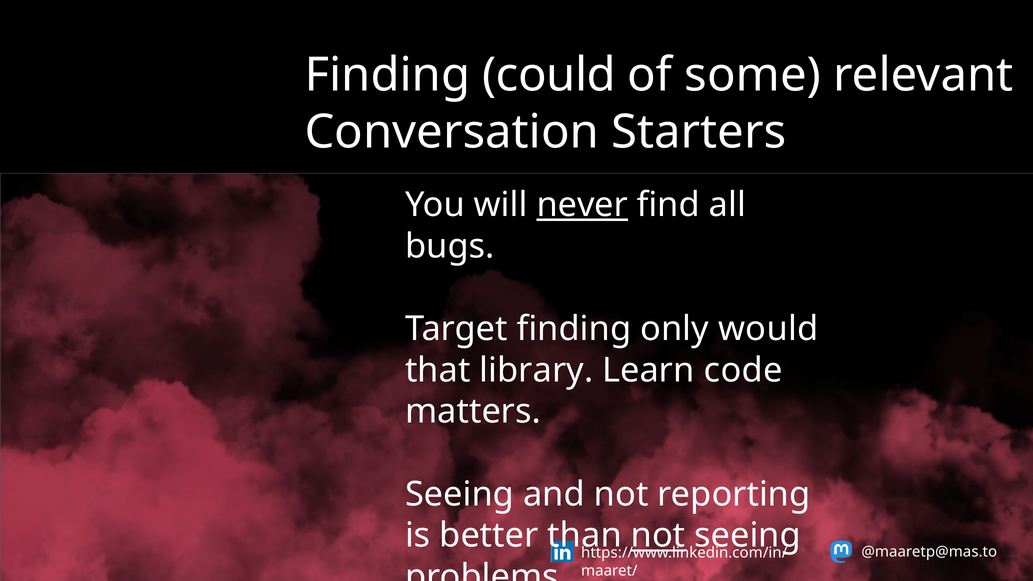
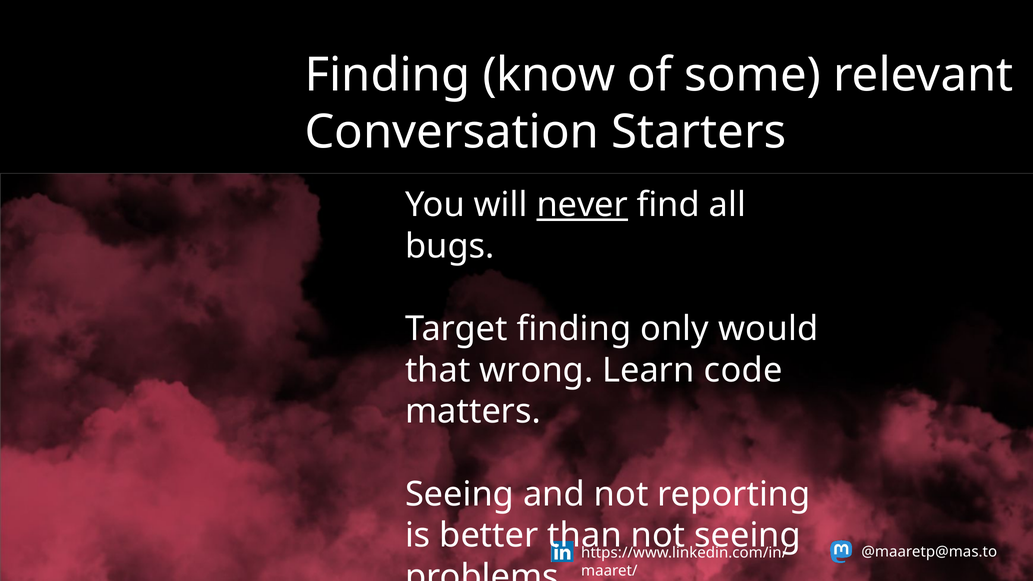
could: could -> know (549, 75)
library: library -> wrong (536, 370)
not underline: present -> none (658, 536)
